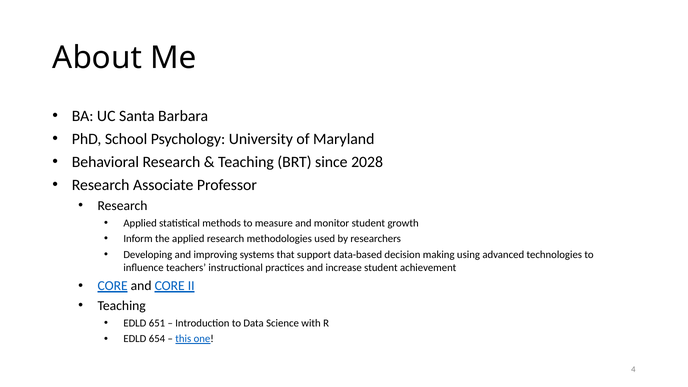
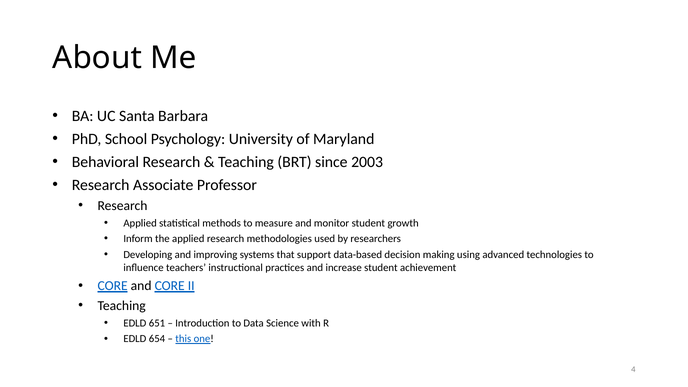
2028: 2028 -> 2003 (367, 162)
